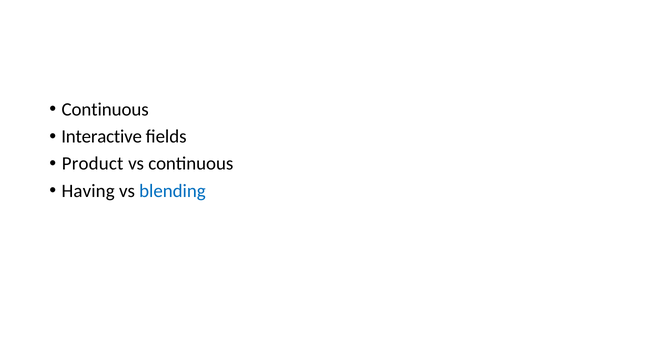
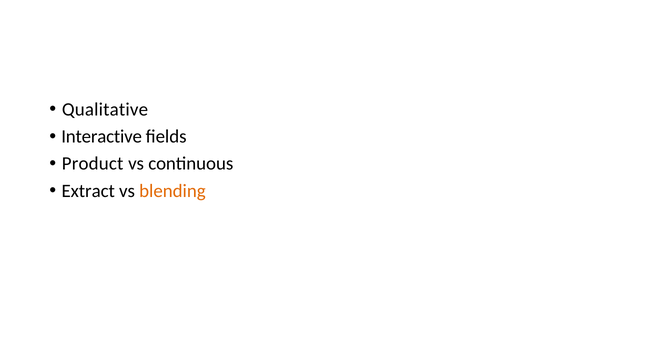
Continuous: Continuous -> Qualitative (105, 110)
Having: Having -> Extract (88, 191)
blending colour: blue -> orange (172, 191)
